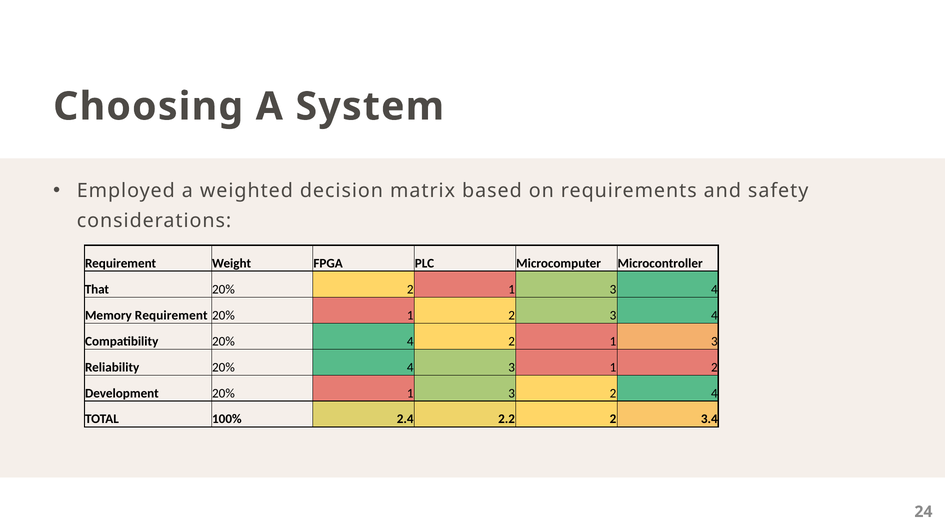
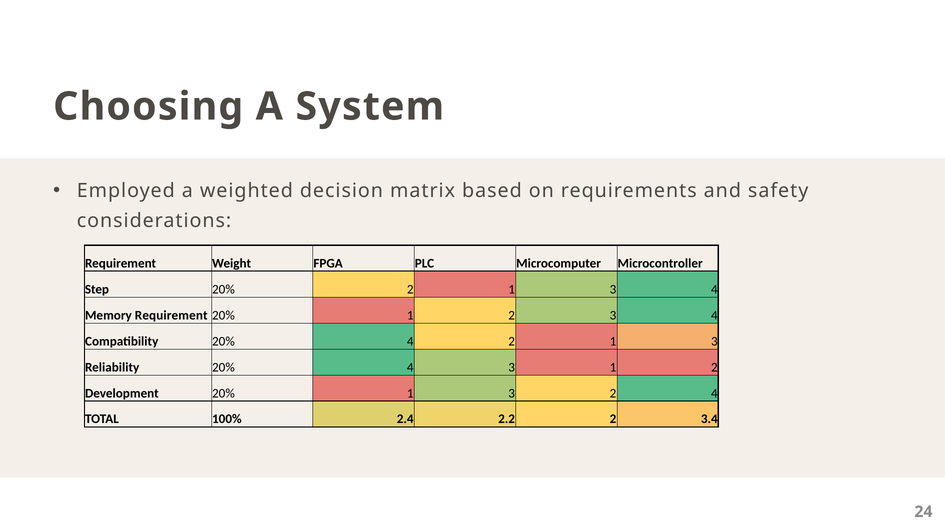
That: That -> Step (97, 289)
